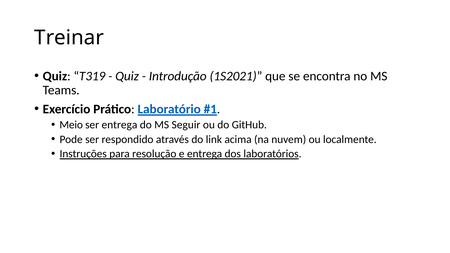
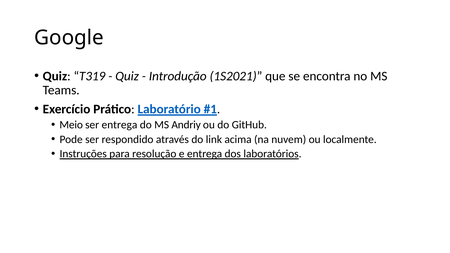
Treinar: Treinar -> Google (69, 38)
Seguir: Seguir -> Andriy (186, 125)
